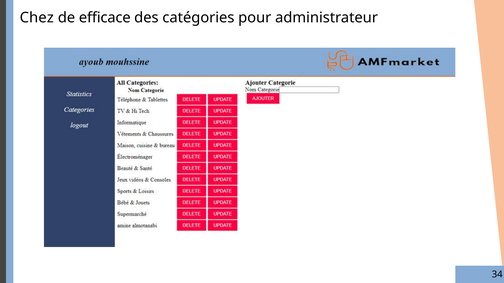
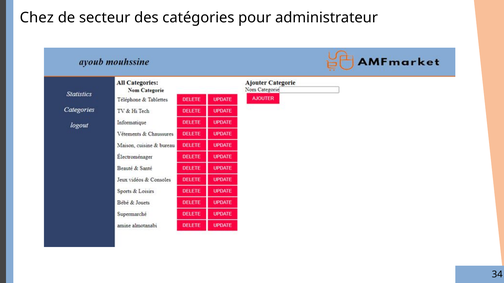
efficace: efficace -> secteur (105, 18)
